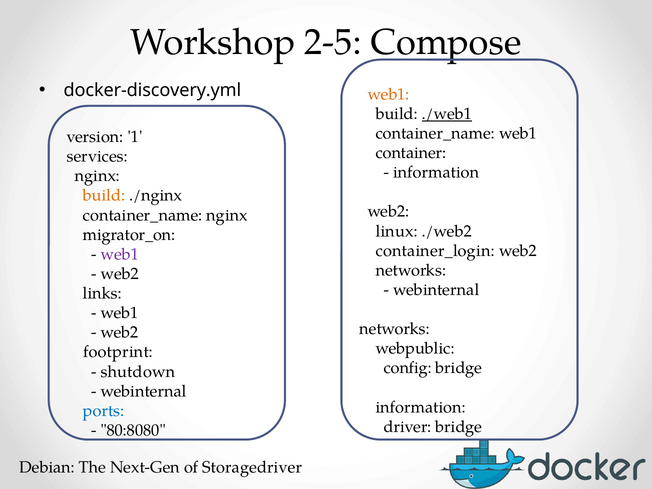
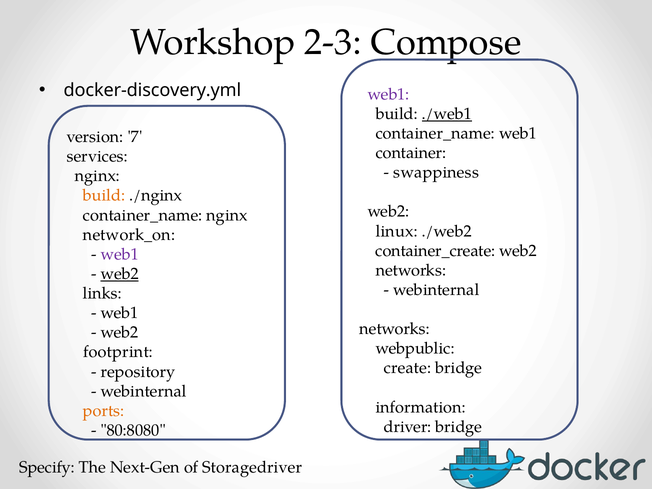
2-5: 2-5 -> 2-3 (333, 42)
web1 colour: orange -> purple (389, 94)
1: 1 -> 7 (135, 137)
information: information -> swappiness (436, 172)
migrator_on: migrator_on -> network_on (129, 235)
container_login: container_login -> container_create (435, 251)
web2 underline: none -> present (120, 274)
config: config -> create (408, 368)
shutdown: shutdown -> repository (138, 372)
ports colour: blue -> orange (104, 411)
Debian: Debian -> Specify (47, 467)
